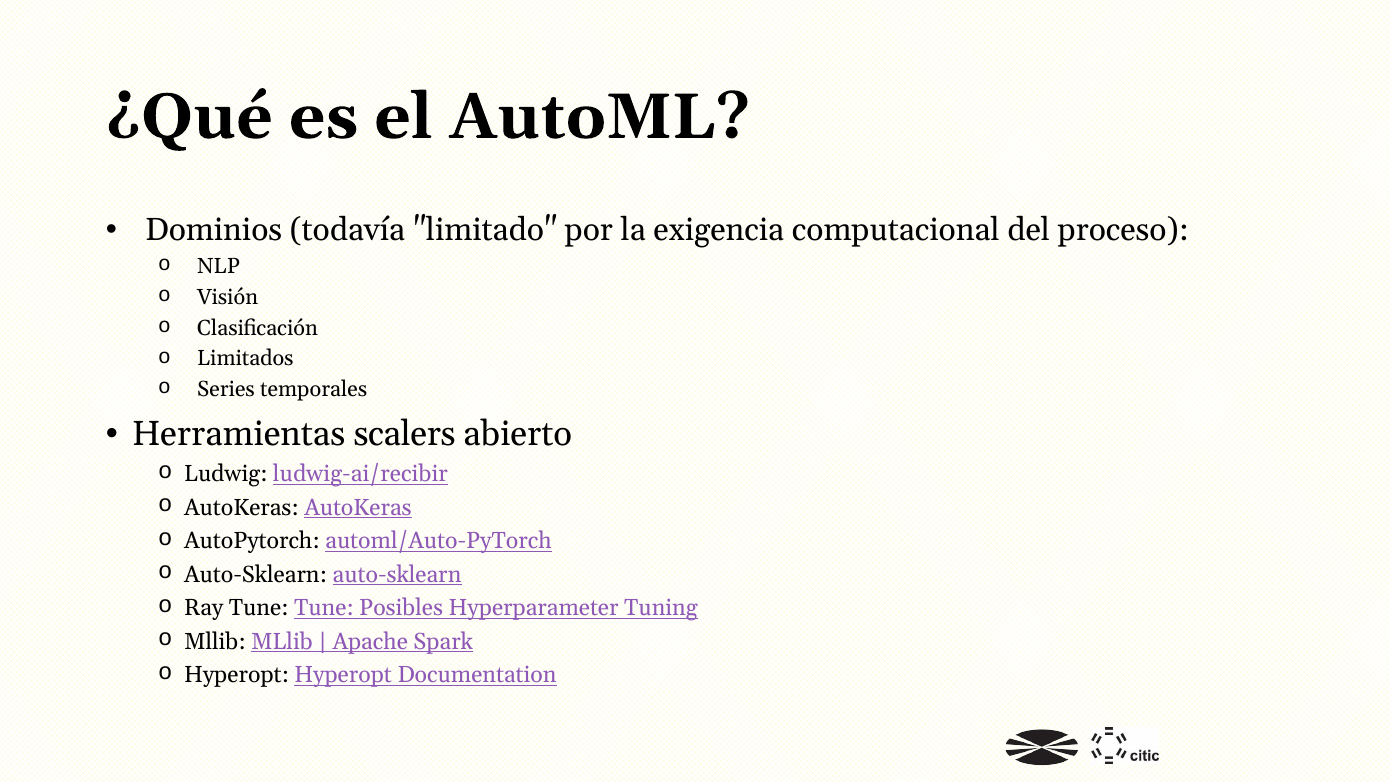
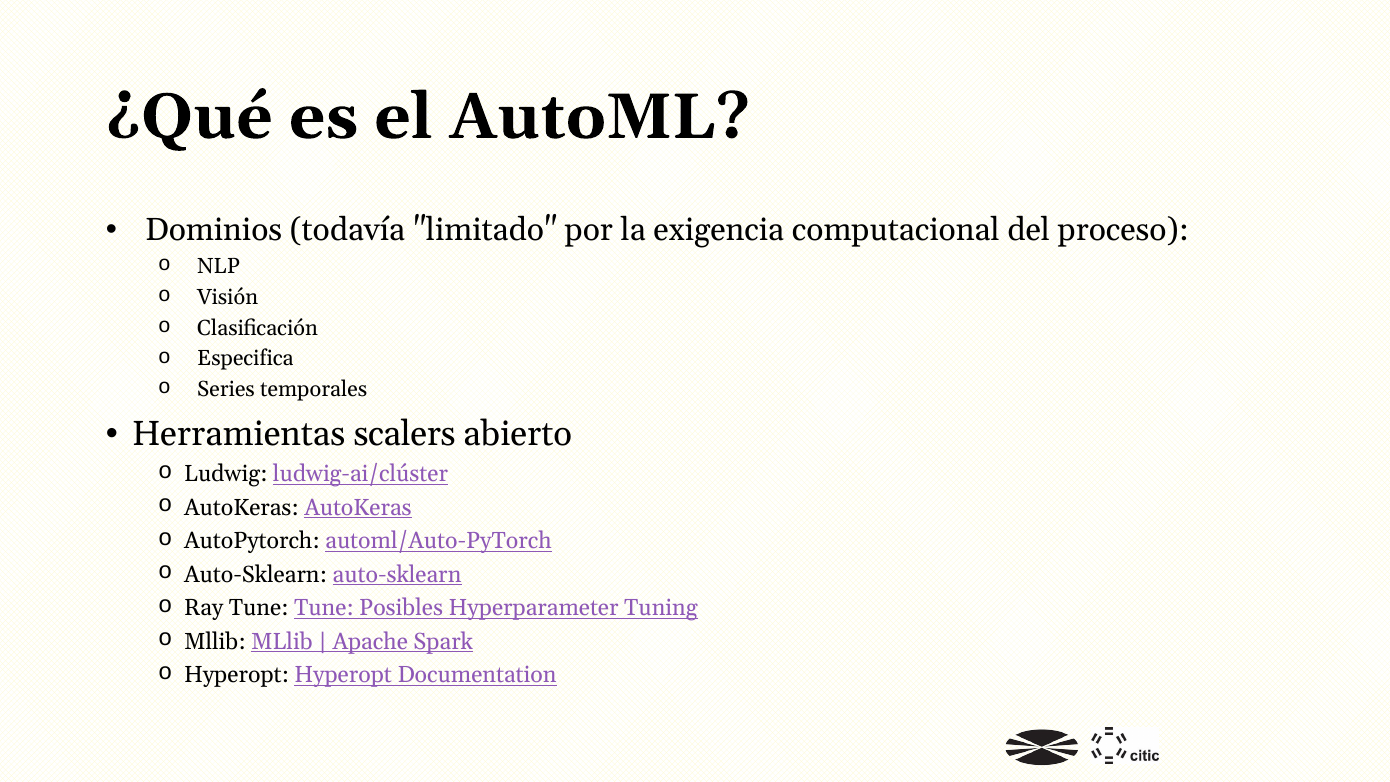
Limitados: Limitados -> Especifica (245, 359)
ludwig-ai/recibir: ludwig-ai/recibir -> ludwig-ai/clúster (360, 474)
